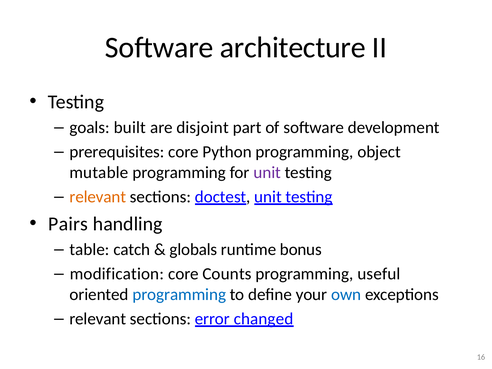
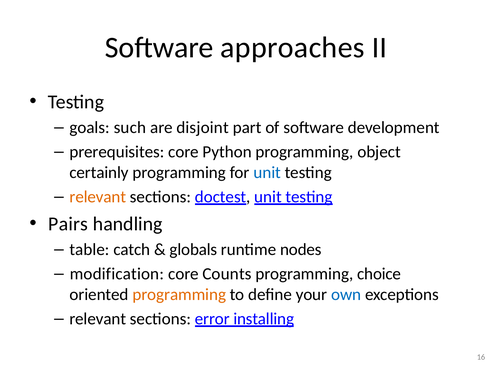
architecture: architecture -> approaches (292, 48)
built: built -> such (130, 128)
mutable: mutable -> certainly (99, 172)
unit colour: purple -> blue (267, 172)
bonus: bonus -> nodes (301, 250)
useful: useful -> choice (379, 274)
programming colour: blue -> orange (179, 294)
changed: changed -> installing (264, 319)
